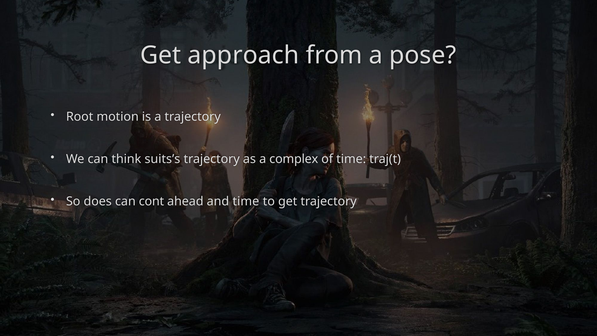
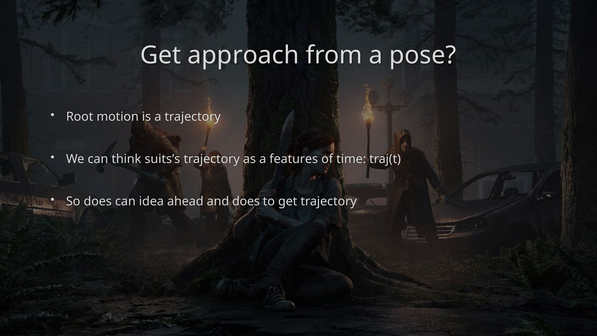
complex: complex -> features (294, 159)
cont: cont -> idea (151, 201)
and time: time -> does (246, 201)
